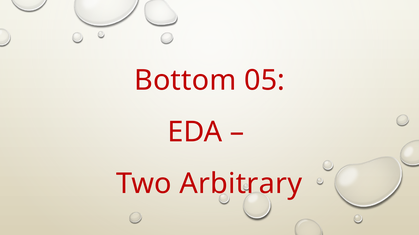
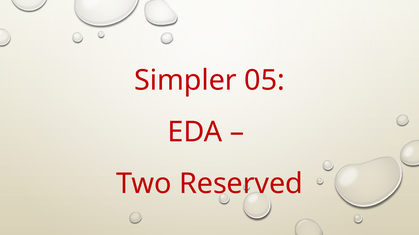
Bottom: Bottom -> Simpler (185, 81)
Arbitrary: Arbitrary -> Reserved (241, 184)
